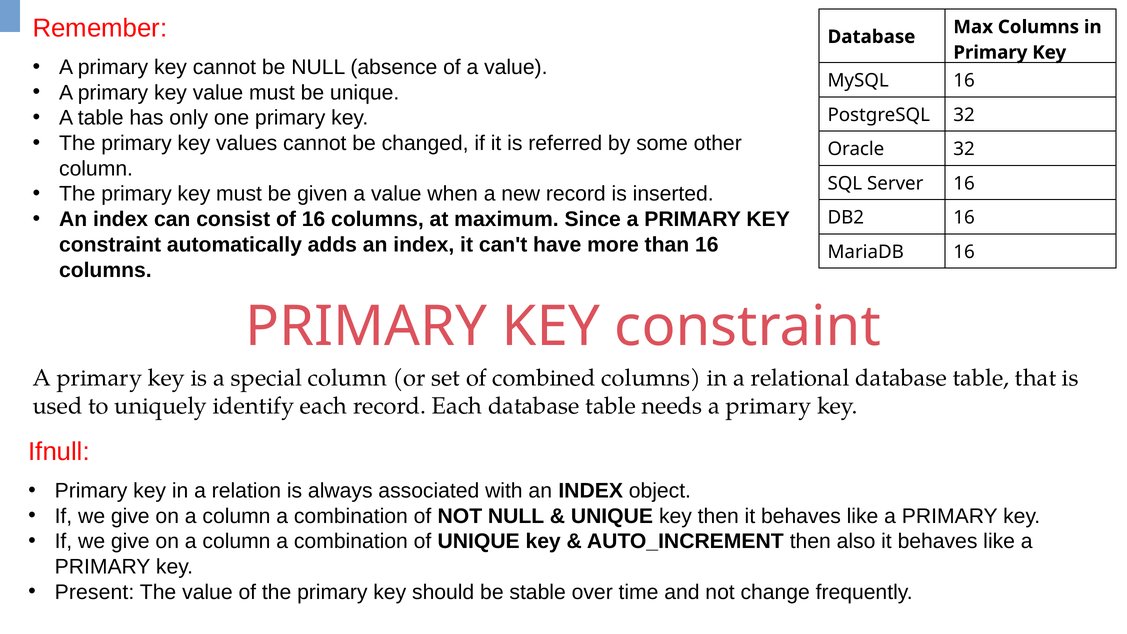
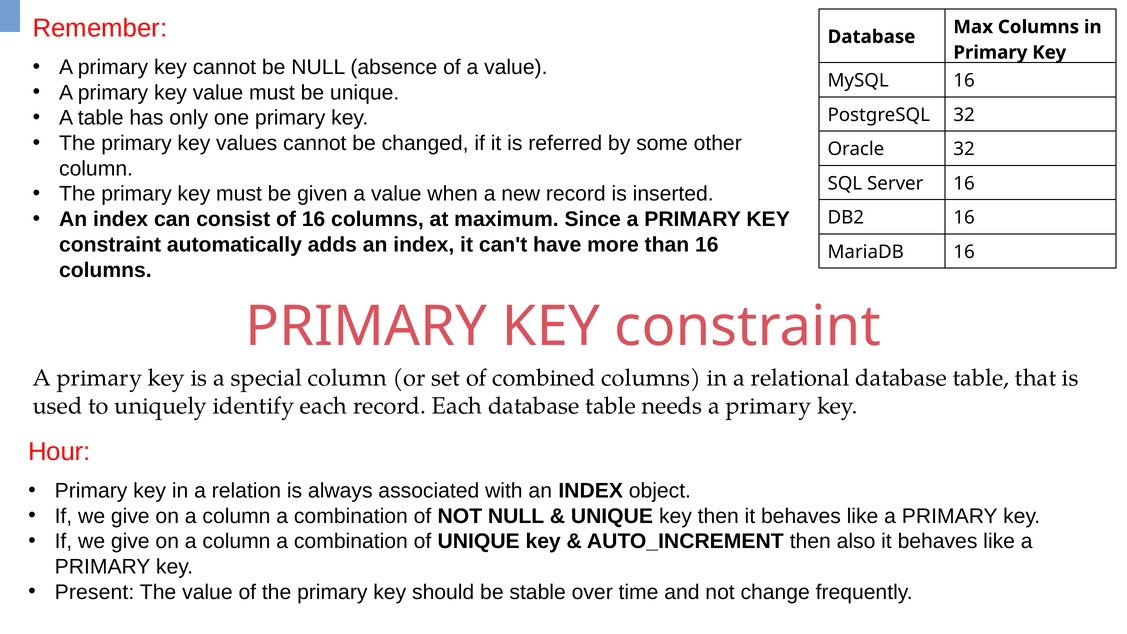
Ifnull: Ifnull -> Hour (59, 452)
